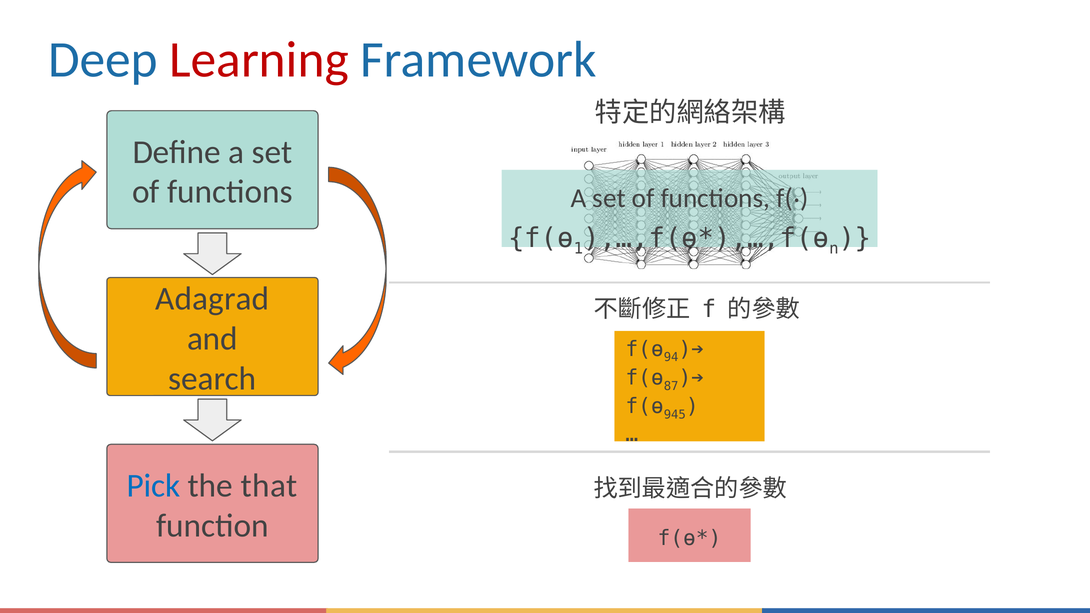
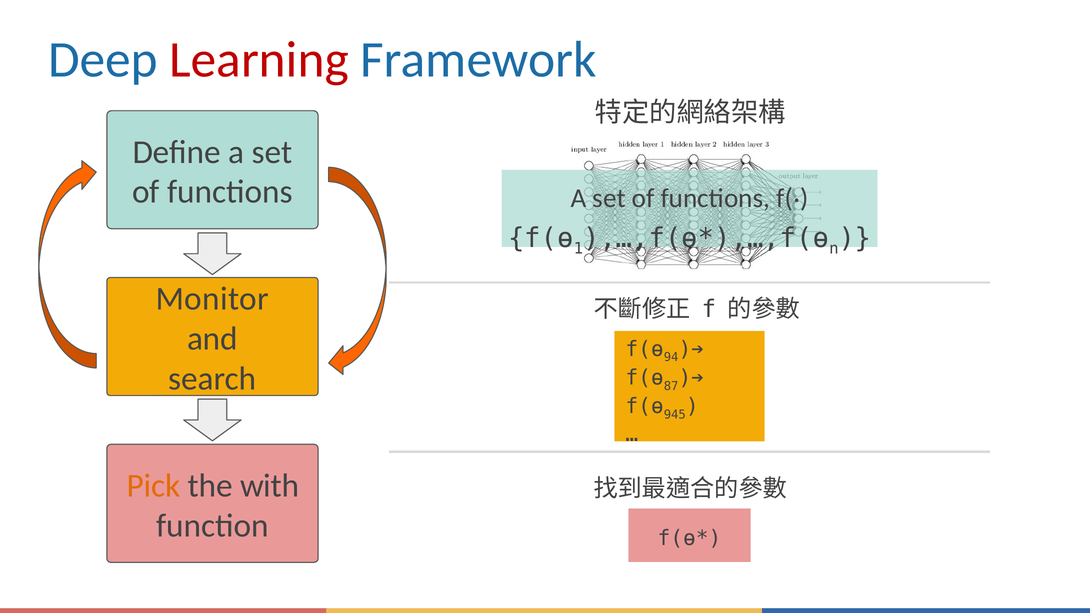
Adagrad: Adagrad -> Monitor (212, 299)
Pick colour: blue -> orange (153, 486)
that: that -> with (270, 486)
